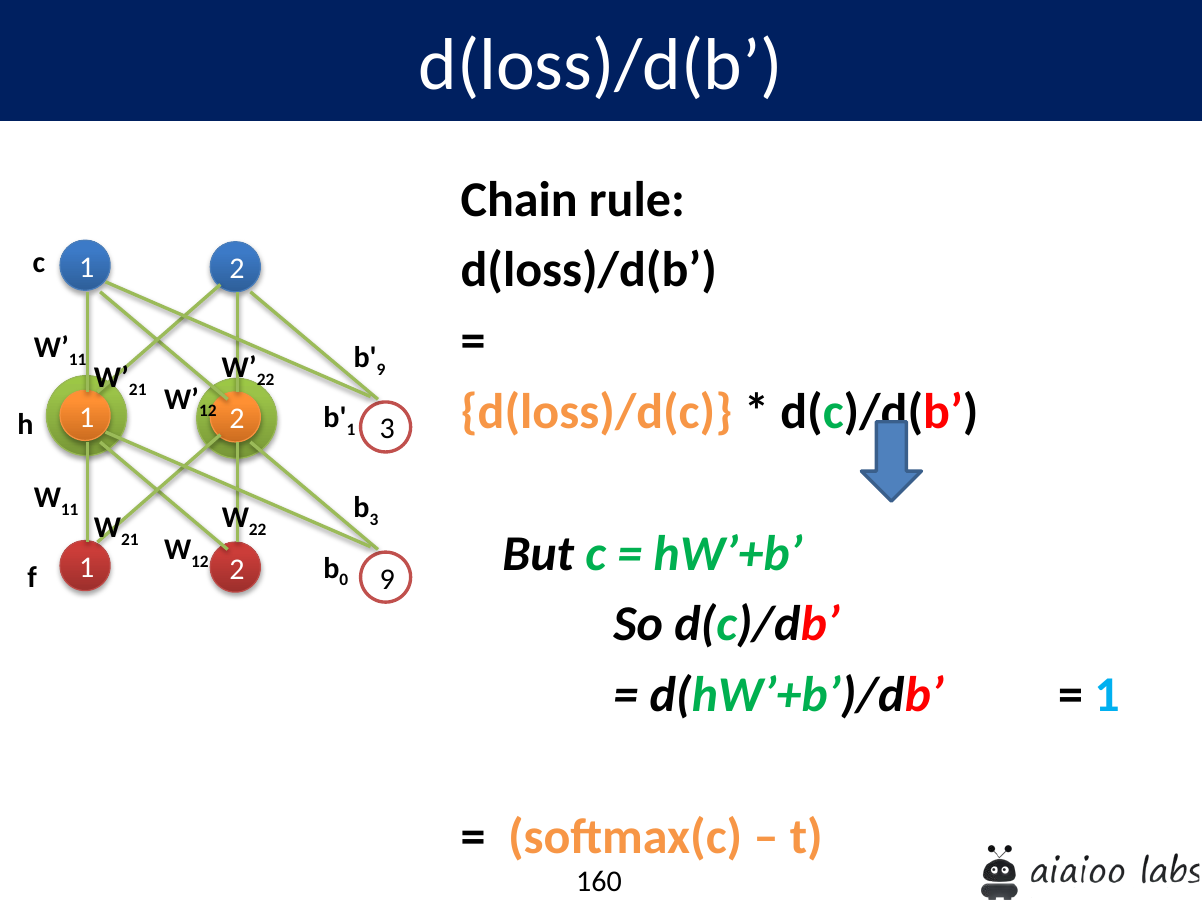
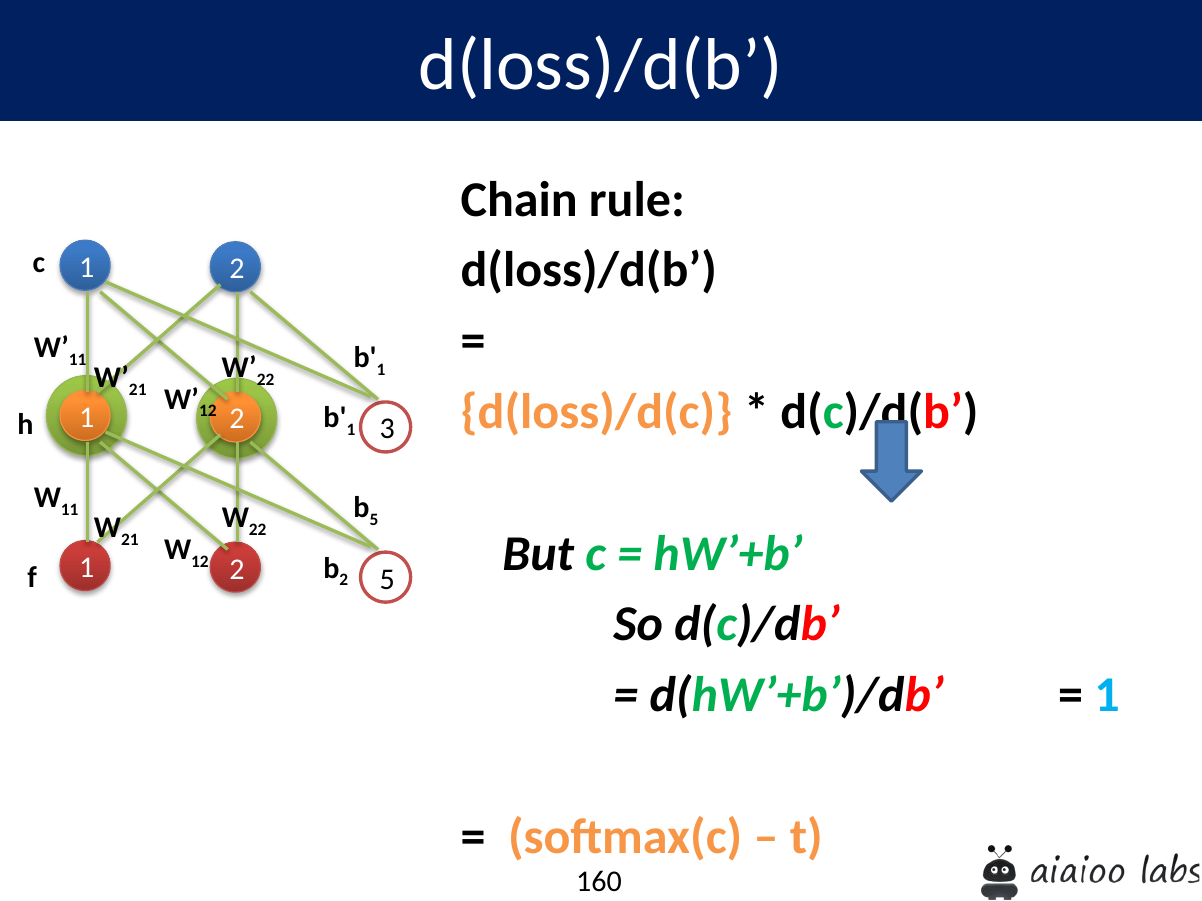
9: 9 -> 1 (381, 370)
3: 3 -> 5 (374, 520)
0: 0 -> 2 (344, 580)
2 9: 9 -> 5 (387, 579)
